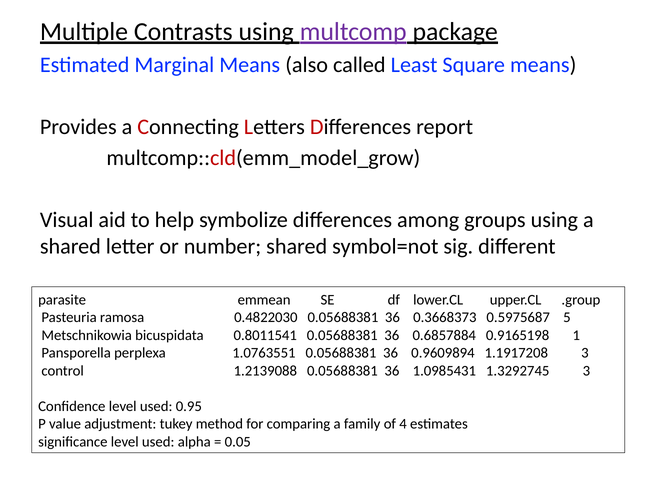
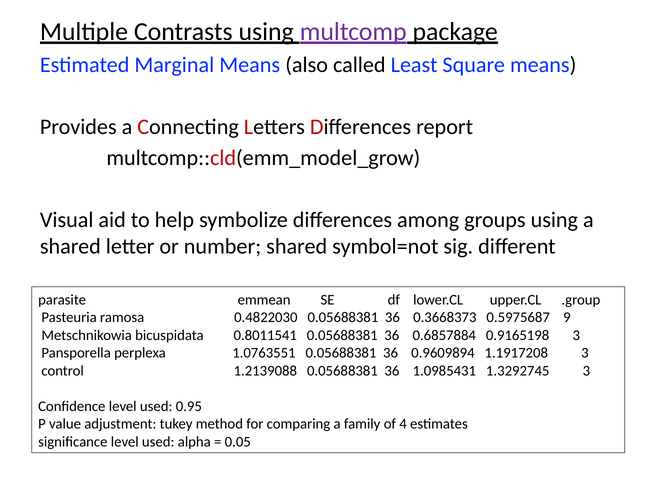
5: 5 -> 9 (567, 317)
0.9165198 1: 1 -> 3 (576, 335)
